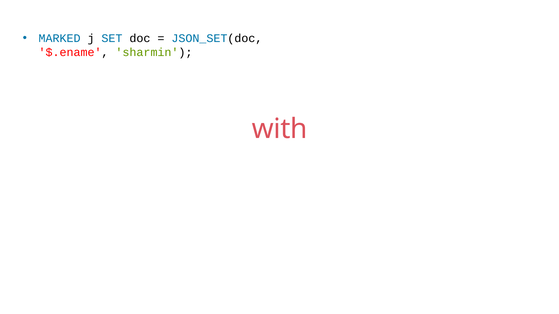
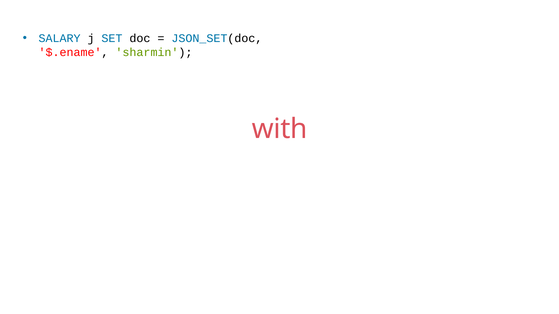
MARKED: MARKED -> SALARY (60, 38)
